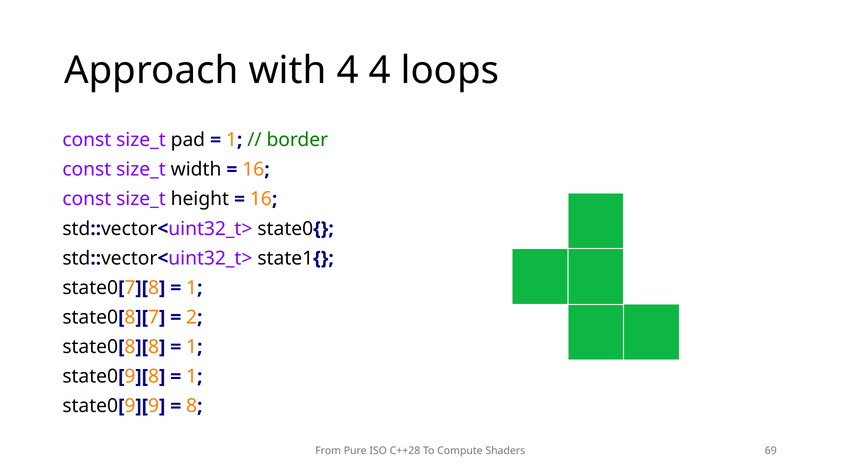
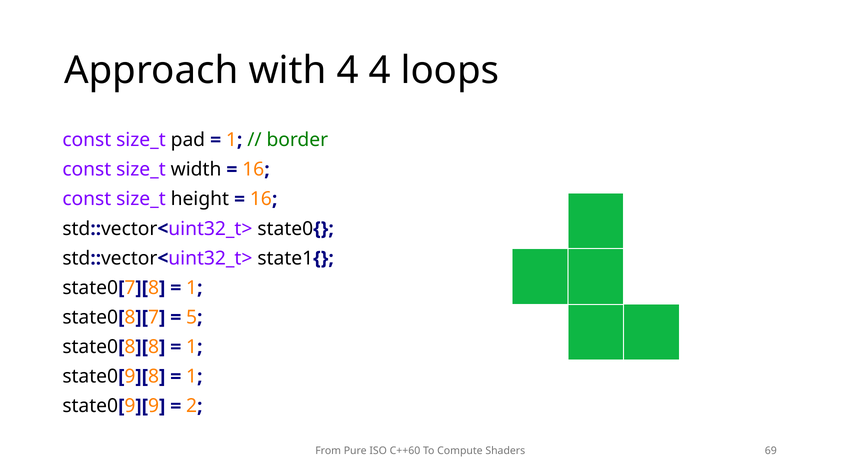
2: 2 -> 5 (192, 317)
8: 8 -> 2 (192, 406)
C++28: C++28 -> C++60 (405, 451)
